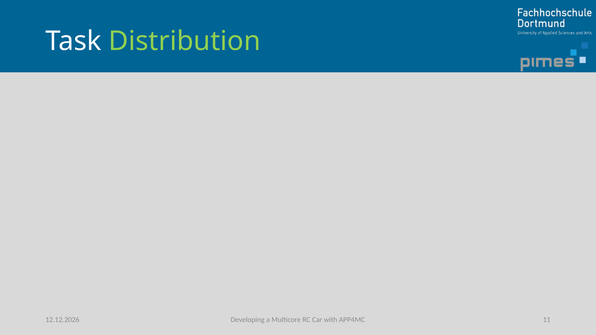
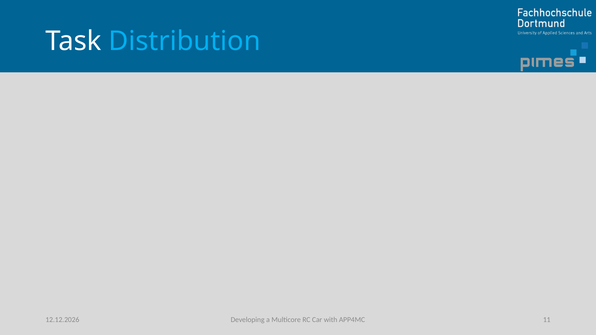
Distribution colour: light green -> light blue (185, 41)
